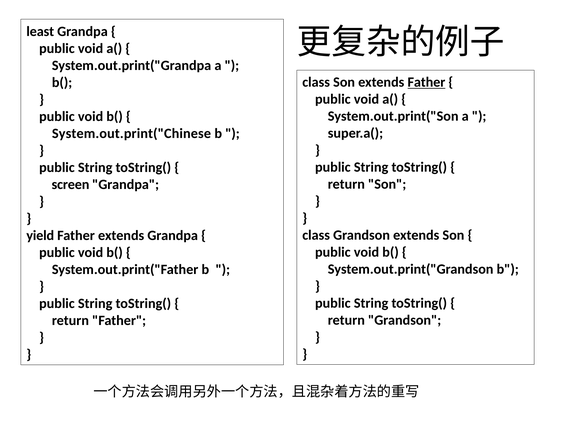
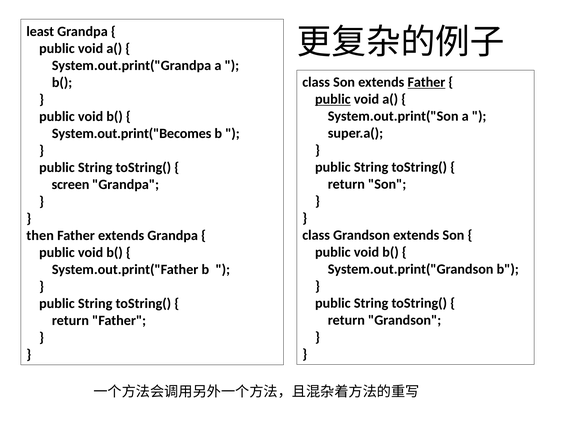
public underline: none -> present (333, 99)
System.out.print("Chinese: System.out.print("Chinese -> System.out.print("Becomes (132, 134)
yield: yield -> then (40, 236)
